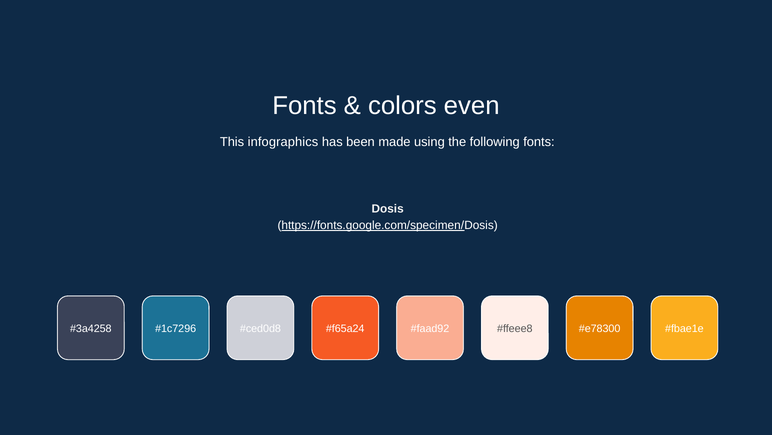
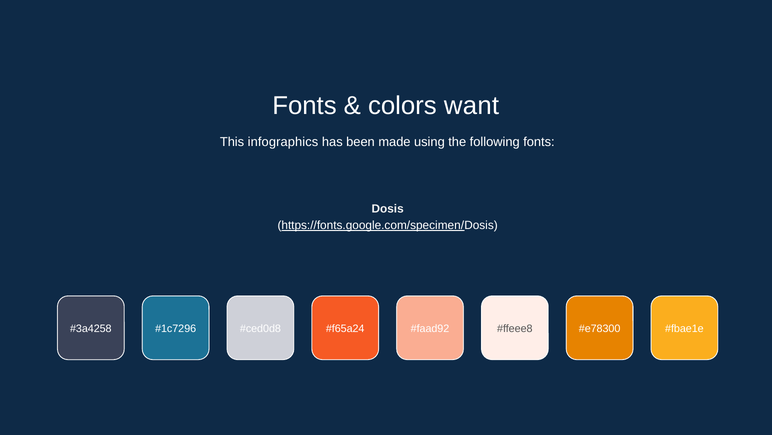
even: even -> want (472, 106)
